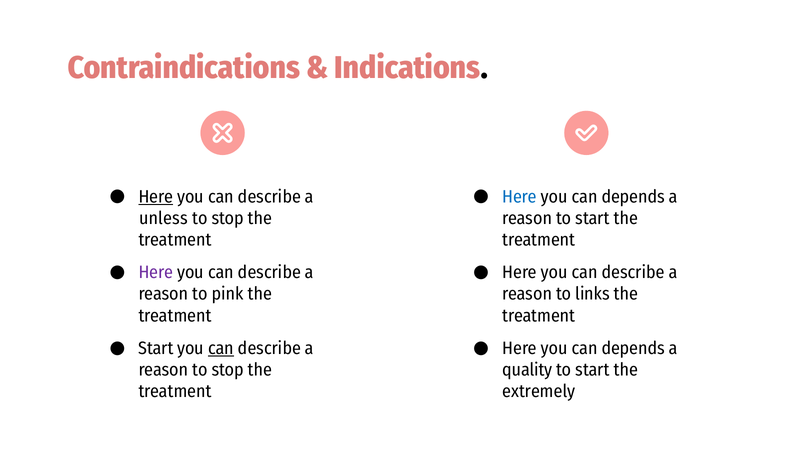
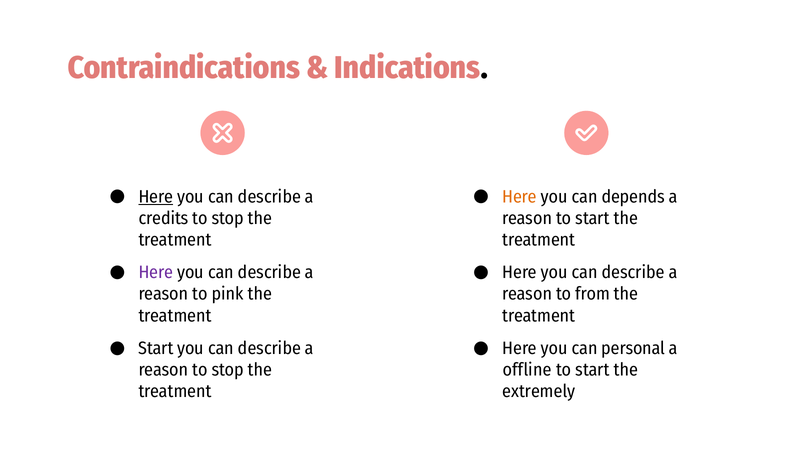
Here colour: blue -> orange (520, 197)
unless: unless -> credits (164, 218)
links: links -> from (593, 294)
can underline: present -> none (221, 348)
depends: depends -> personal (633, 348)
quality: quality -> offline (527, 370)
